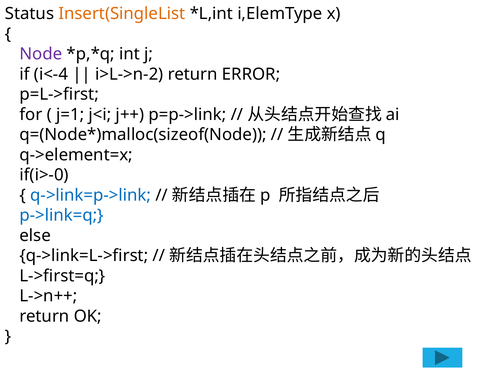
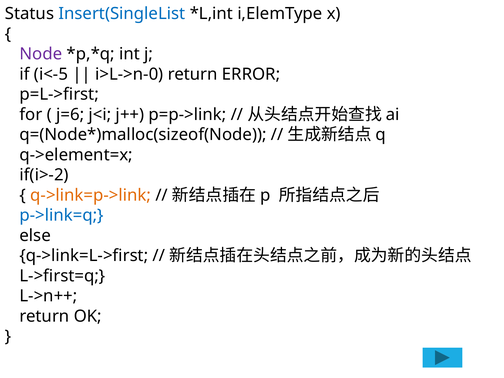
Insert(SingleList colour: orange -> blue (122, 14)
i<-4: i<-4 -> i<-5 (51, 74)
i>L->n-2: i>L->n-2 -> i>L->n-0 (129, 74)
j=1: j=1 -> j=6 (70, 115)
if(i>-0: if(i>-0 -> if(i>-2 (44, 175)
q->link=p->link colour: blue -> orange (91, 195)
